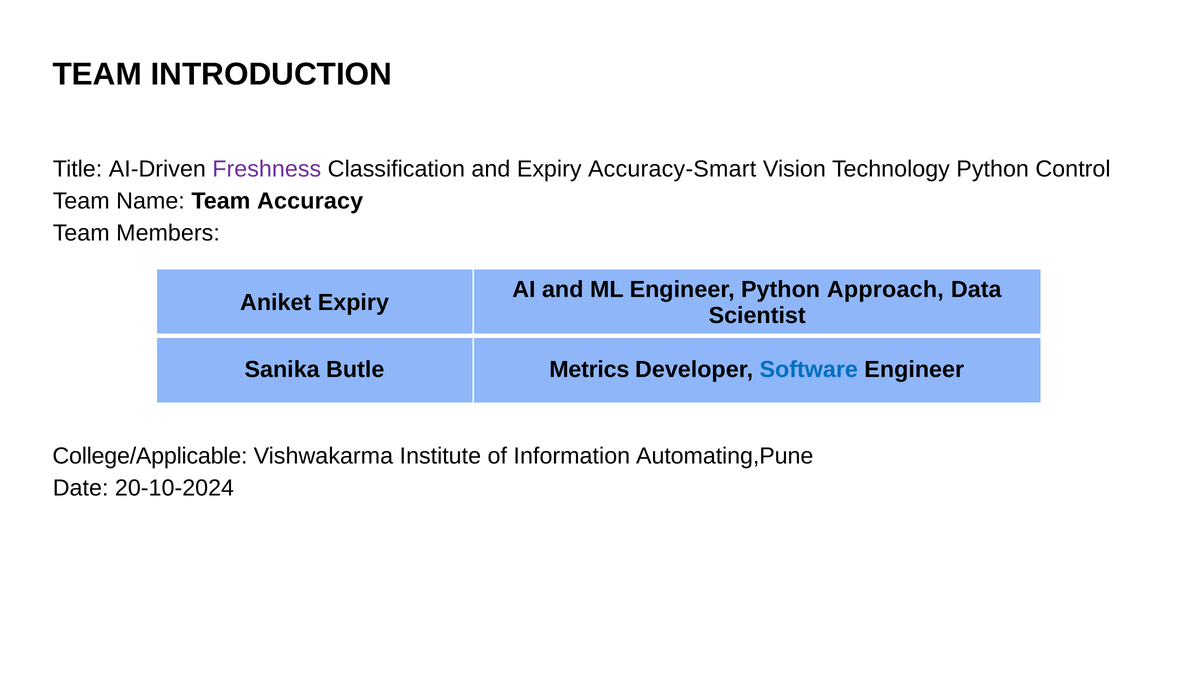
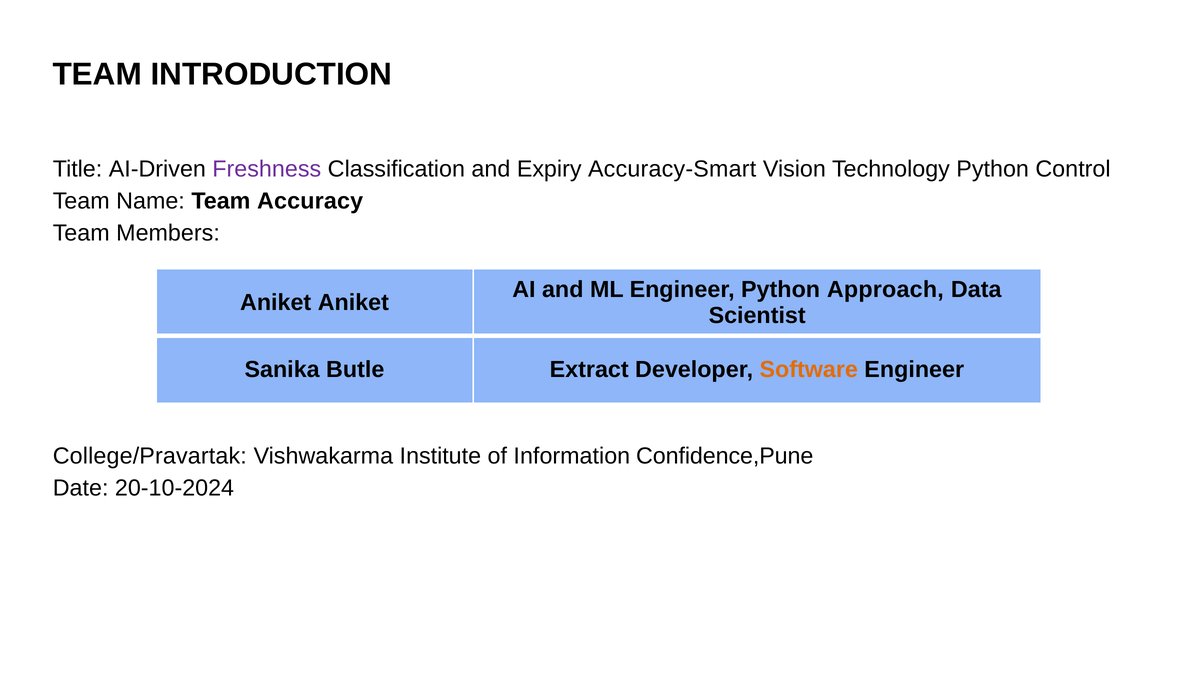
Aniket Expiry: Expiry -> Aniket (353, 303)
Metrics: Metrics -> Extract (589, 370)
Software colour: blue -> orange (809, 370)
College/Applicable: College/Applicable -> College/Pravartak (150, 456)
Automating,Pune: Automating,Pune -> Confidence,Pune (725, 456)
